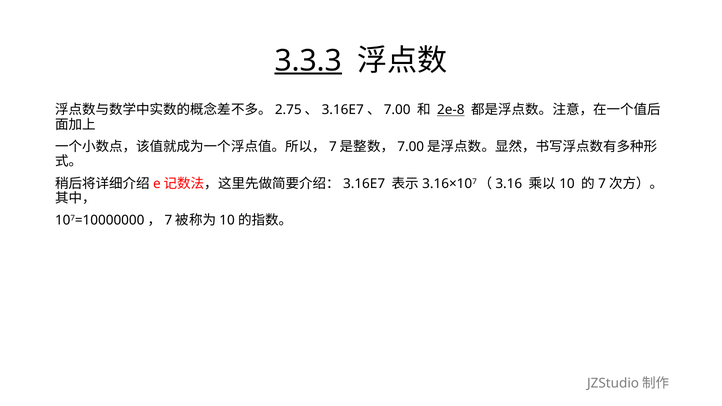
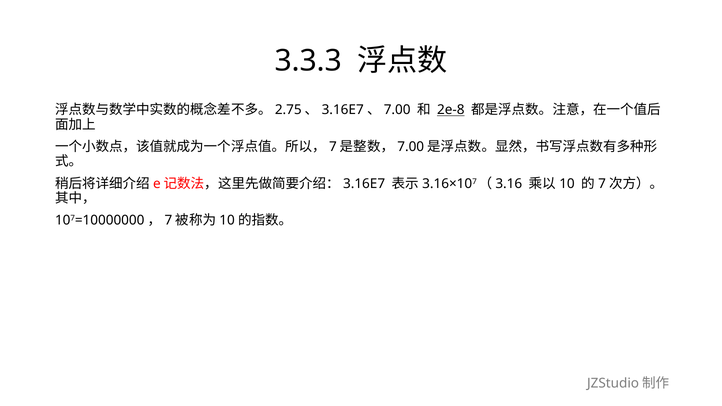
3.3.3 underline: present -> none (308, 61)
